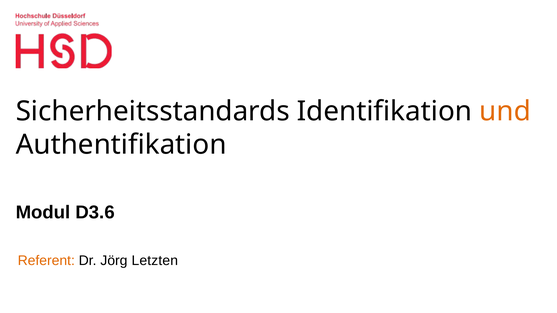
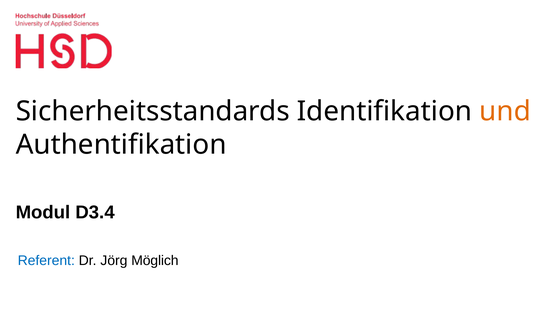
D3.6: D3.6 -> D3.4 (95, 212)
Referent colour: orange -> blue (46, 261)
Letzten: Letzten -> Möglich (155, 261)
